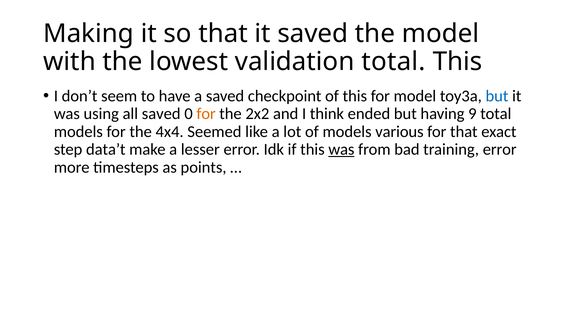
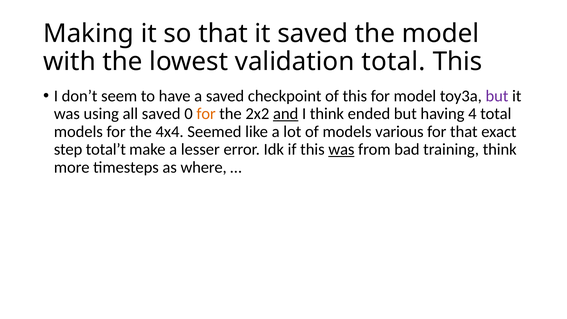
but colour: blue -> purple (497, 96)
and underline: none -> present (286, 114)
9: 9 -> 4 (472, 114)
data’t: data’t -> total’t (106, 149)
training error: error -> think (500, 149)
points: points -> where (204, 167)
